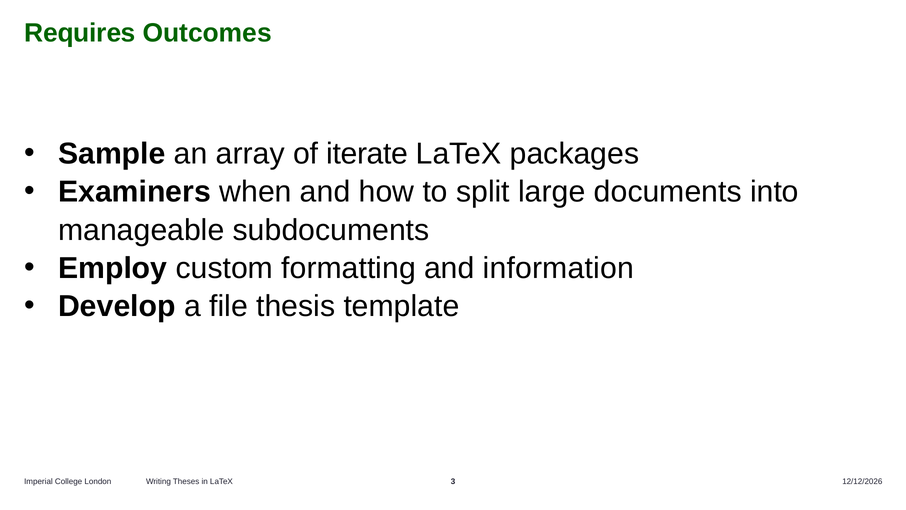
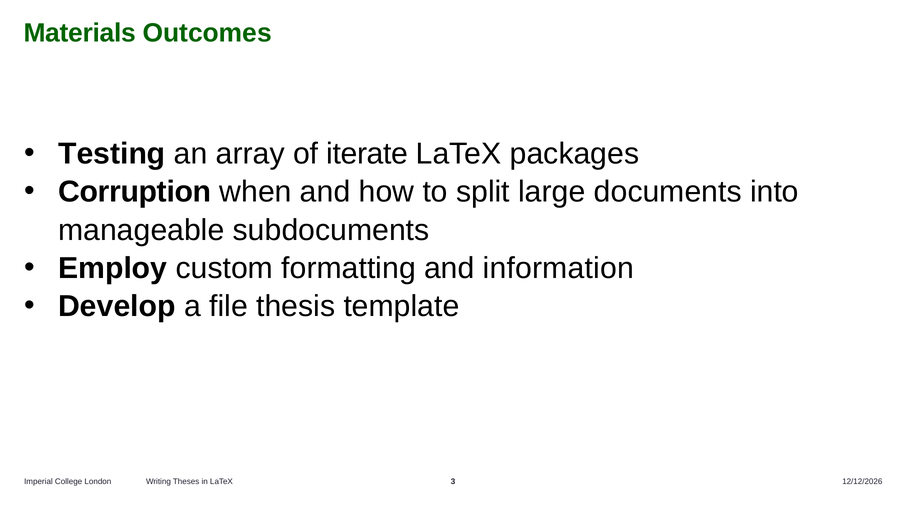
Requires: Requires -> Materials (80, 33)
Sample: Sample -> Testing (112, 154)
Examiners: Examiners -> Corruption (135, 192)
